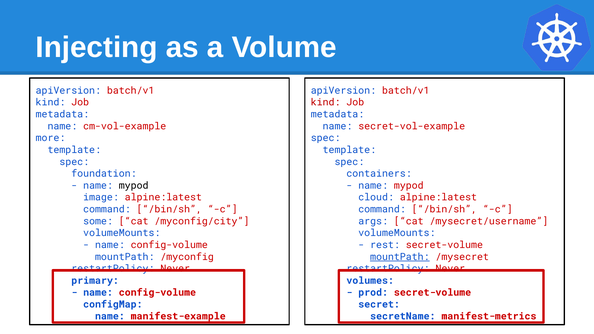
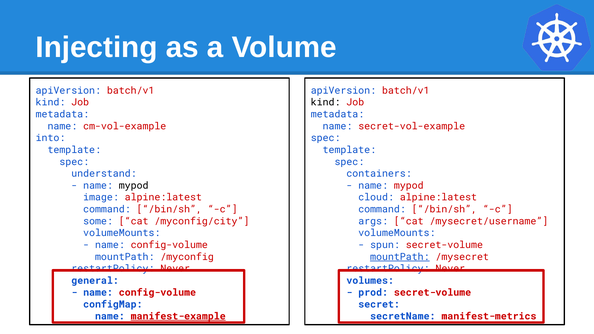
kind colour: red -> black (326, 102)
more: more -> into (50, 138)
foundation: foundation -> understand (104, 174)
rest: rest -> spun (385, 245)
primary: primary -> general (95, 281)
manifest-example underline: none -> present (178, 316)
